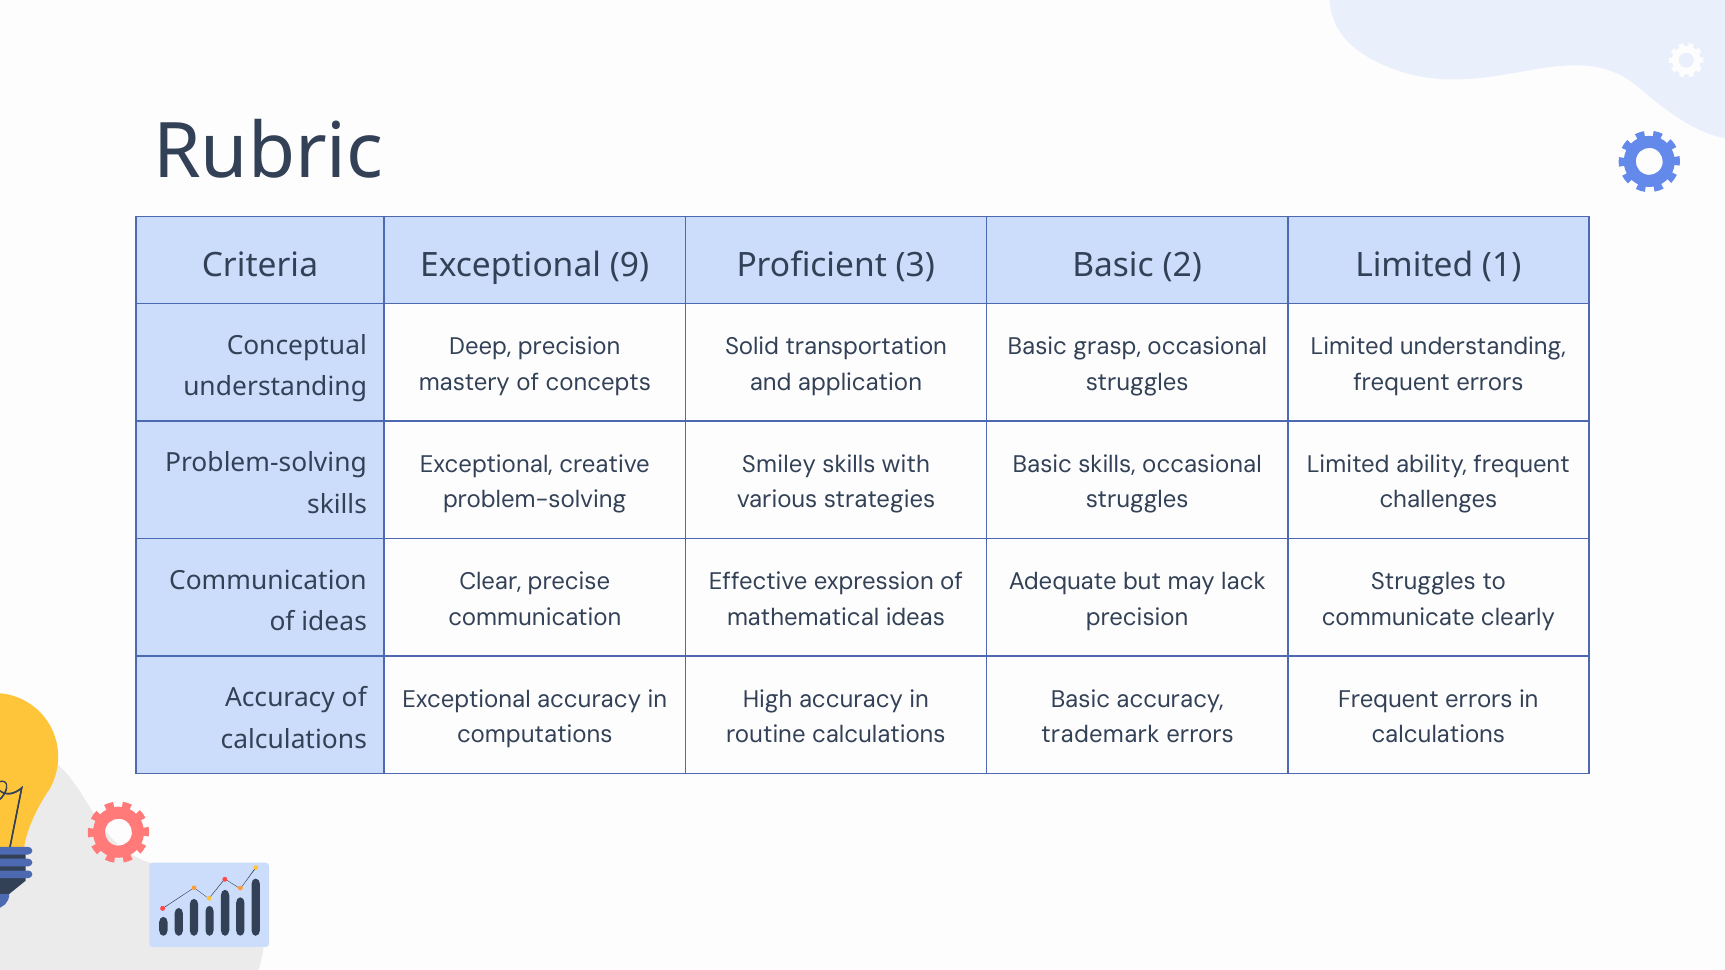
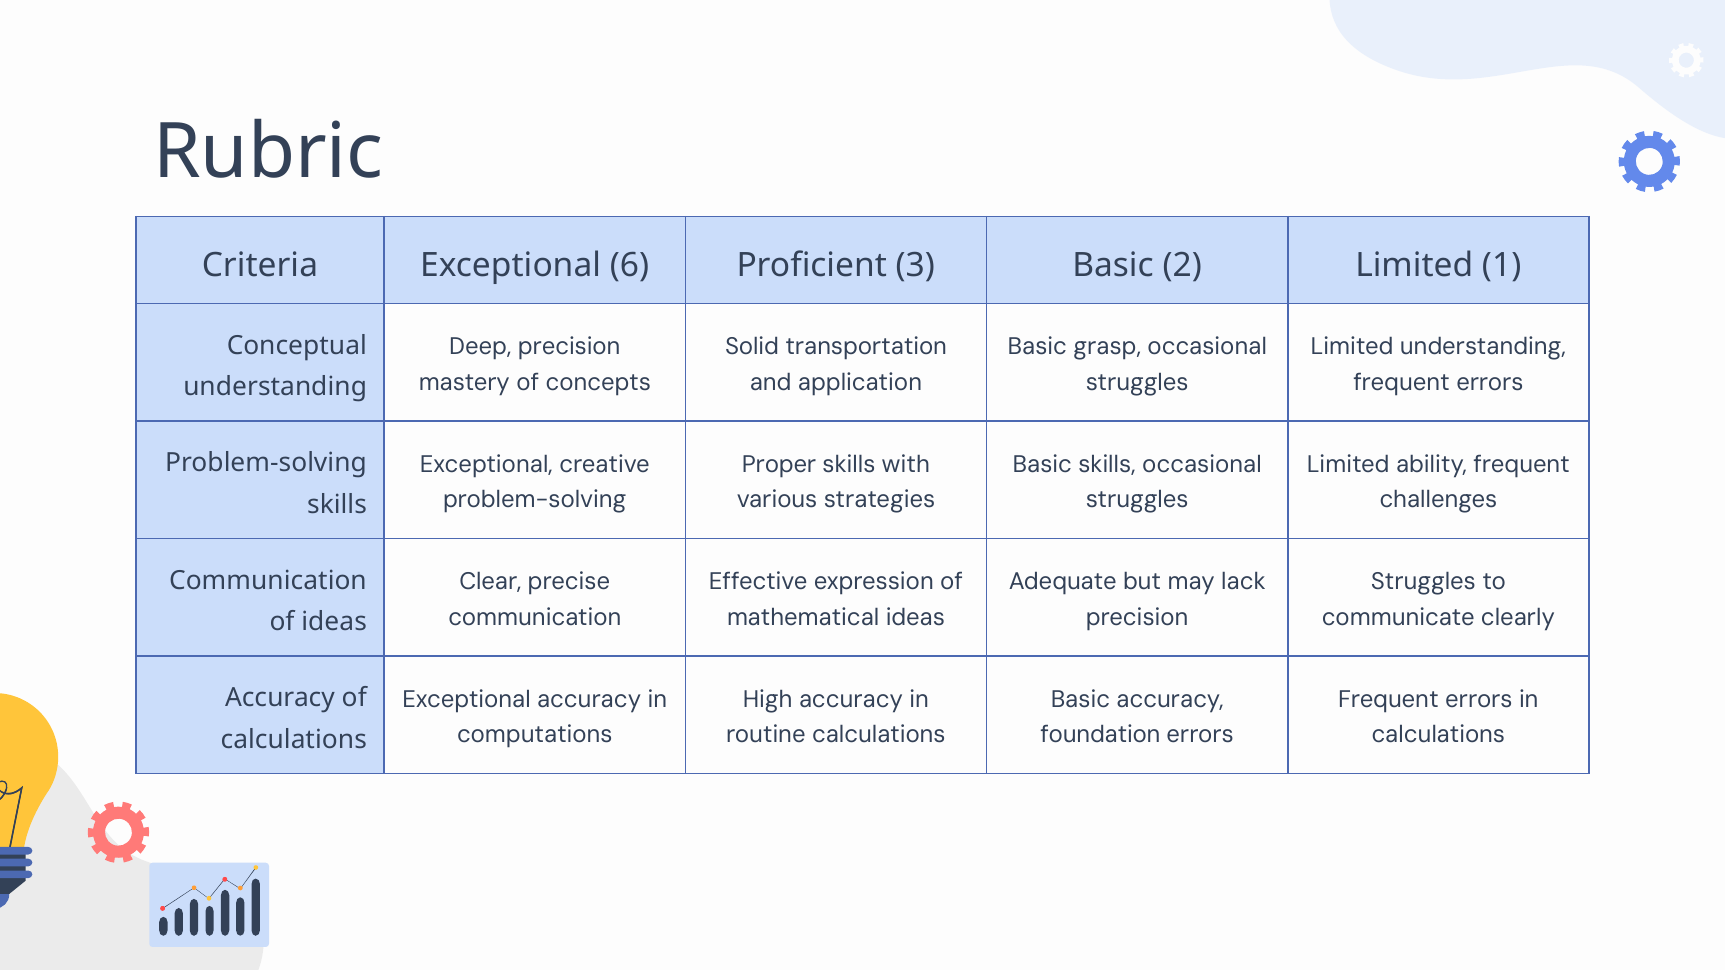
9: 9 -> 6 (630, 266)
Smiley: Smiley -> Proper (779, 464)
trademark: trademark -> foundation (1100, 735)
